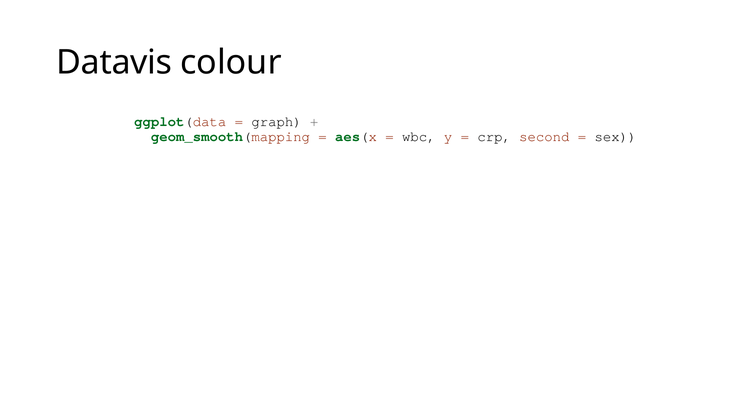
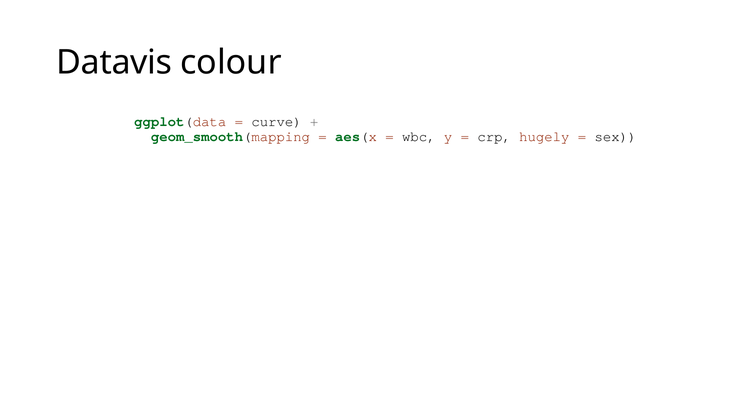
graph: graph -> curve (277, 122)
second: second -> hugely (544, 137)
